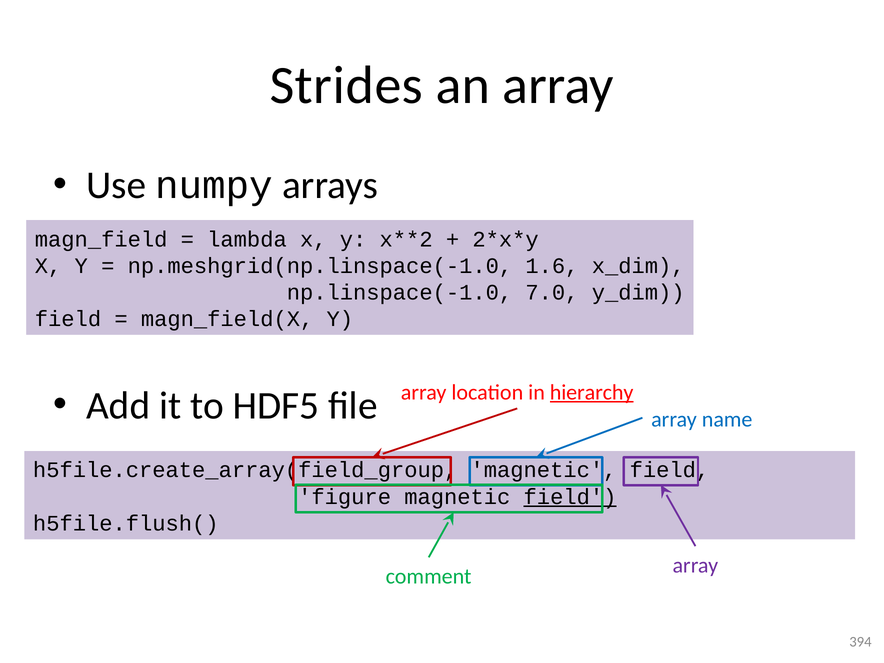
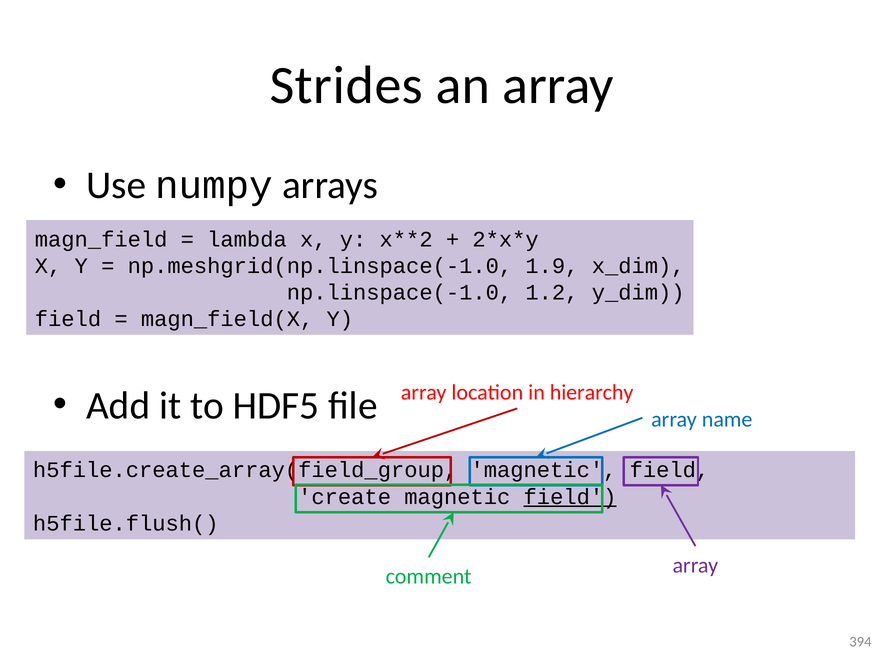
1.6: 1.6 -> 1.9 (552, 266)
7.0: 7.0 -> 1.2 (552, 292)
hierarchy underline: present -> none (592, 392)
figure: figure -> create (345, 497)
